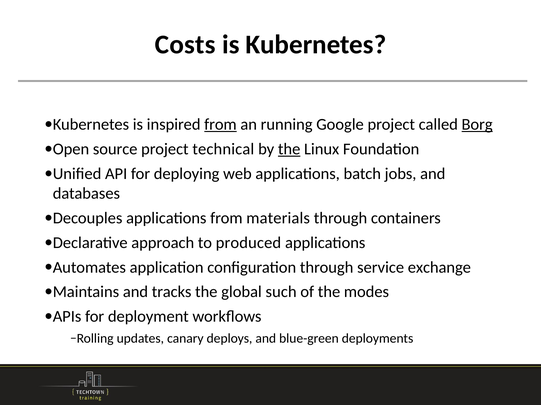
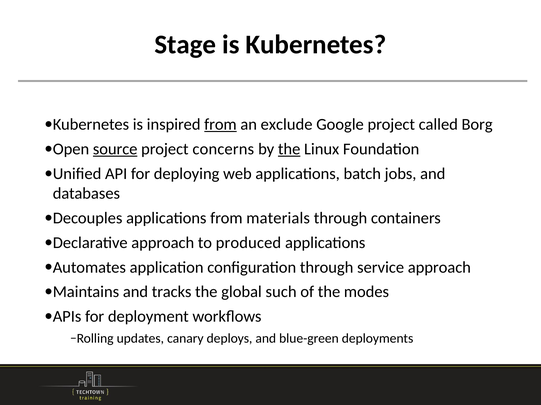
Costs: Costs -> Stage (185, 45)
running: running -> exclude (287, 125)
Borg underline: present -> none (477, 125)
source underline: none -> present (115, 149)
technical: technical -> concerns (223, 149)
service exchange: exchange -> approach (439, 268)
